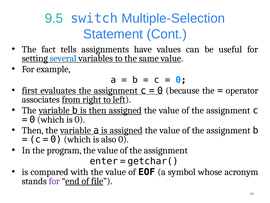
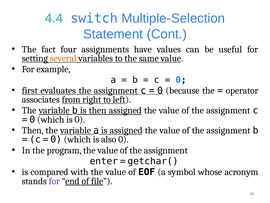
9.5: 9.5 -> 4.4 (54, 18)
tells: tells -> four (69, 49)
several colour: blue -> orange (63, 58)
